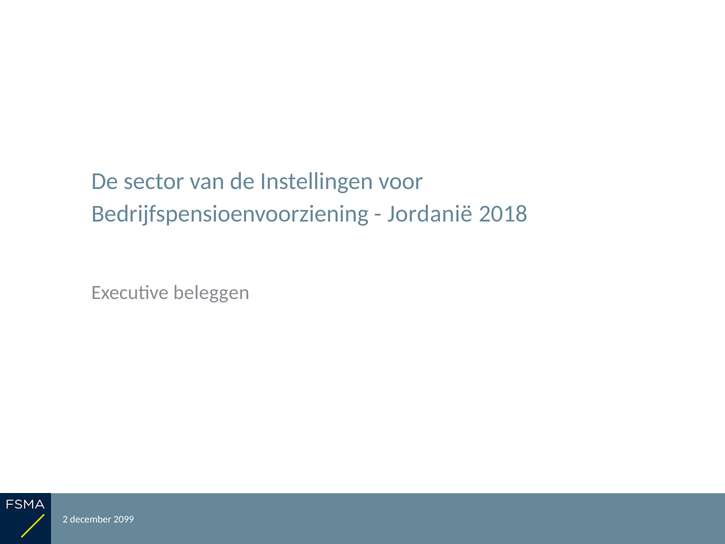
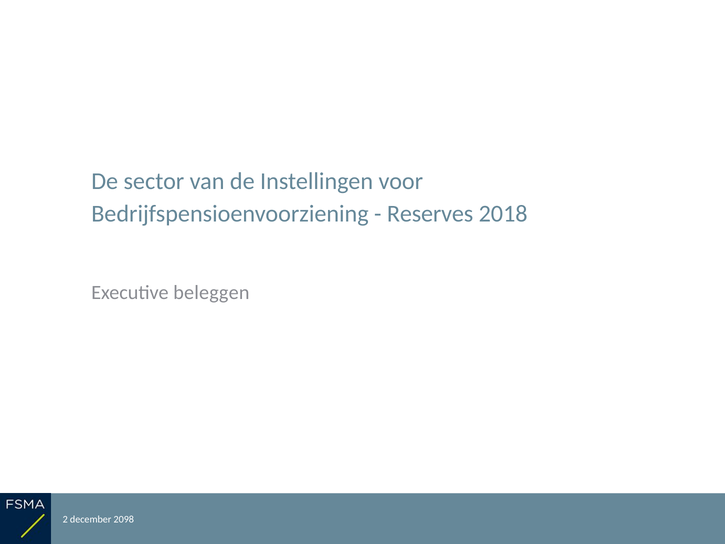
Jordanië: Jordanië -> Reserves (430, 213)
2099: 2099 -> 2098 (124, 519)
